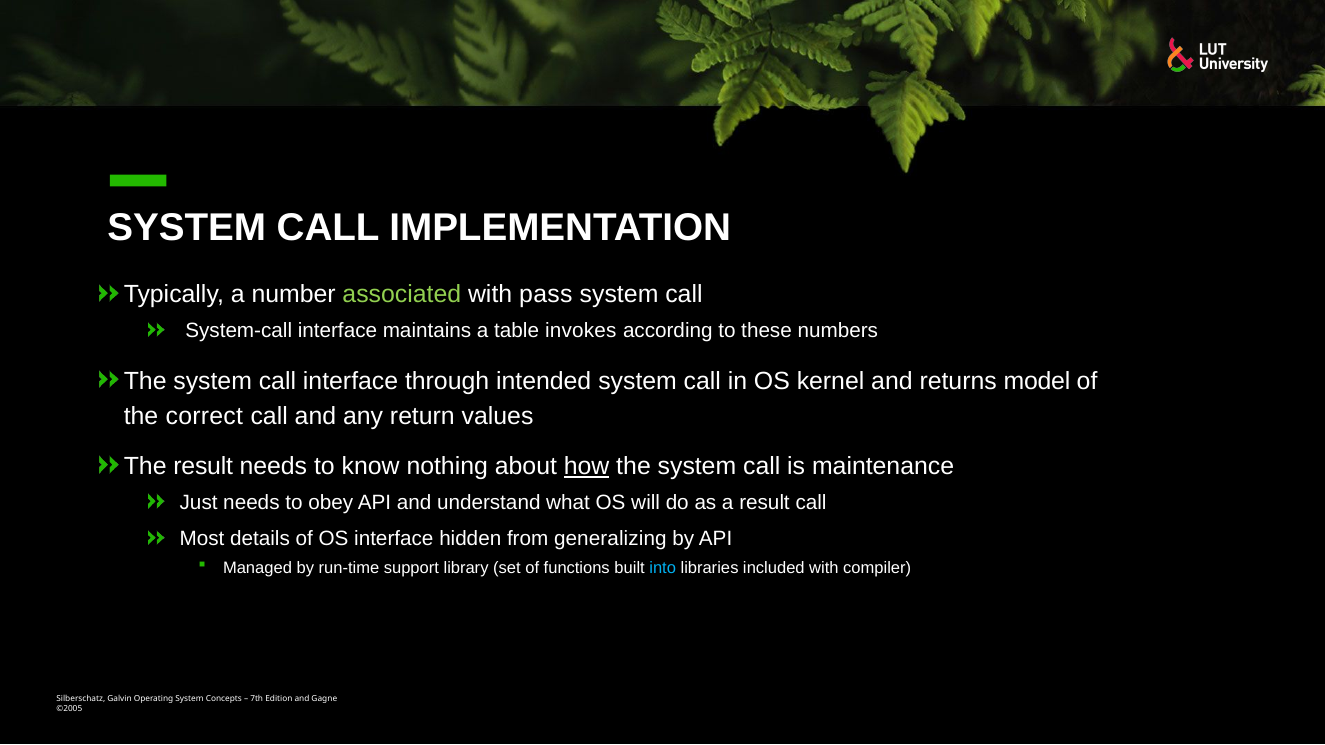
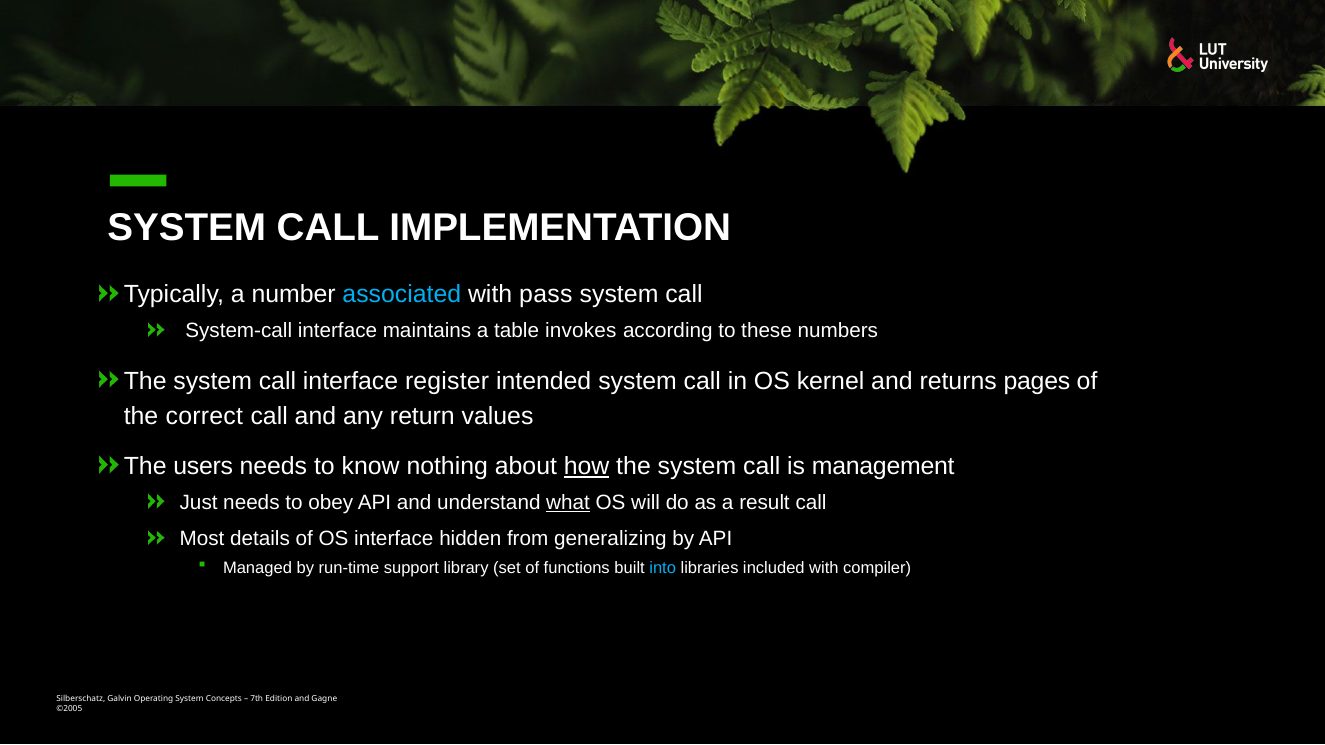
associated colour: light green -> light blue (402, 295)
through: through -> register (447, 381)
model: model -> pages (1037, 381)
The result: result -> users (203, 466)
maintenance: maintenance -> management (883, 466)
what underline: none -> present (568, 503)
